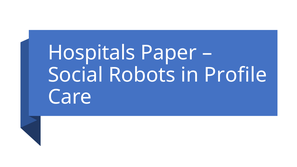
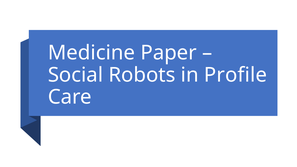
Hospitals: Hospitals -> Medicine (91, 53)
